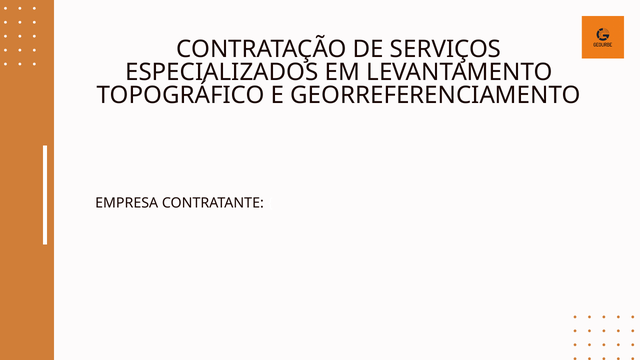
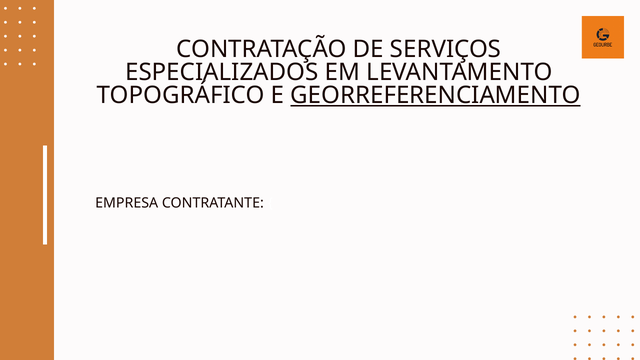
GEORREFERENCIAMENTO underline: none -> present (436, 96)
